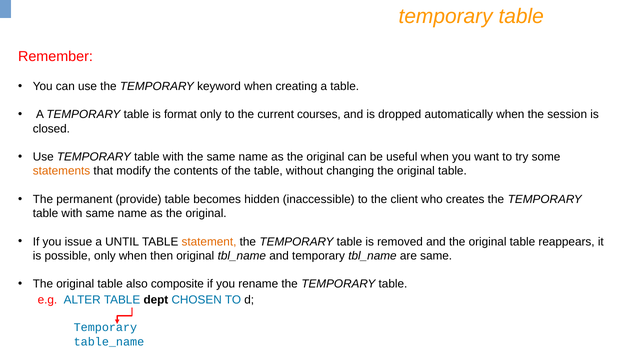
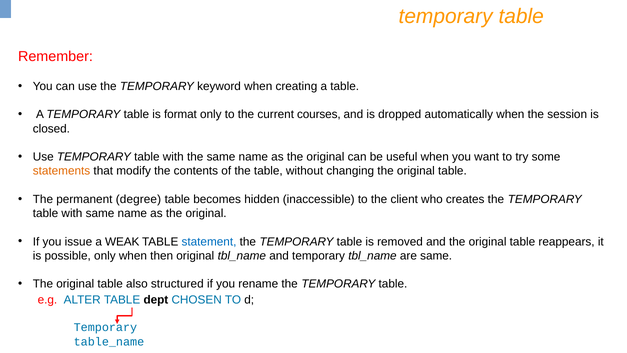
provide: provide -> degree (138, 199)
UNTIL: UNTIL -> WEAK (122, 241)
statement colour: orange -> blue (209, 241)
composite: composite -> structured (177, 284)
